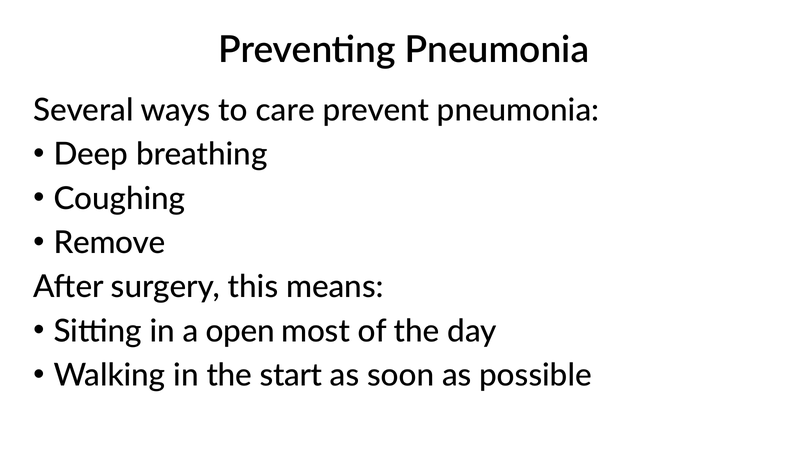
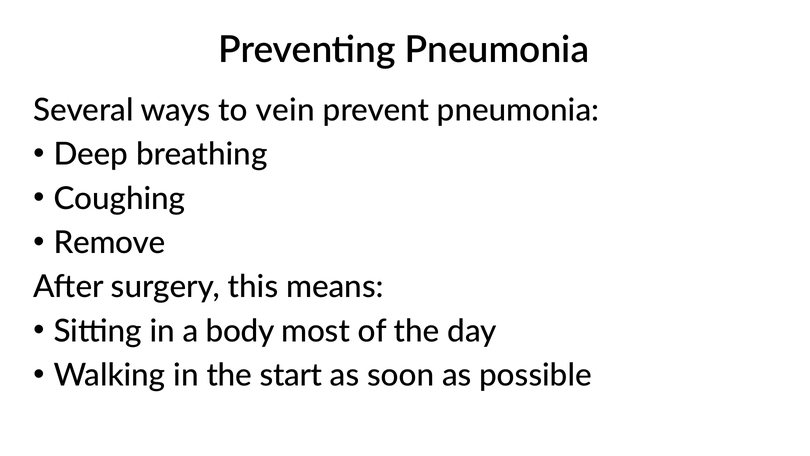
care: care -> vein (285, 110)
open: open -> body (240, 331)
